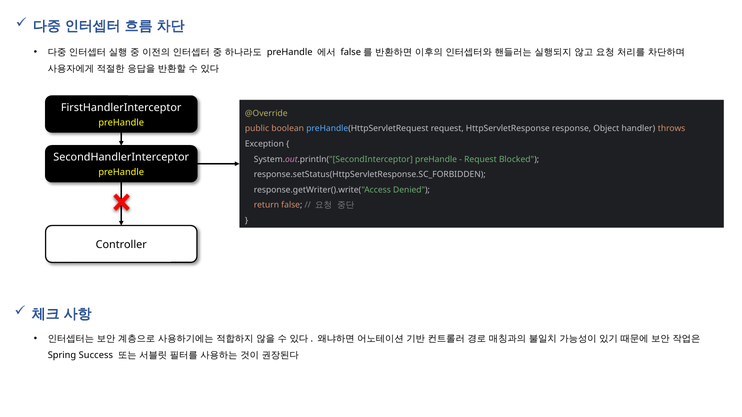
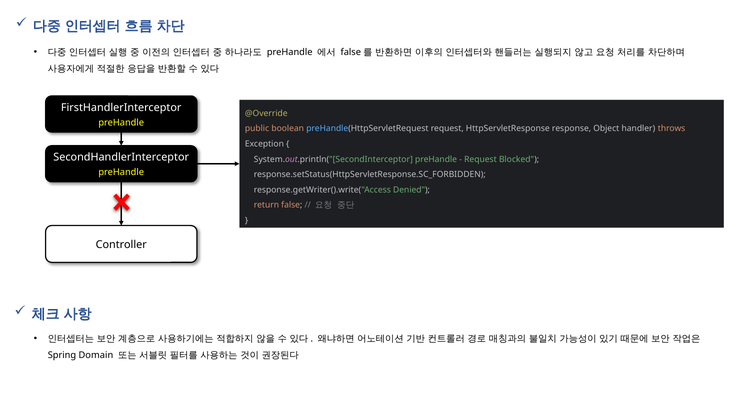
Success: Success -> Domain (96, 355)
